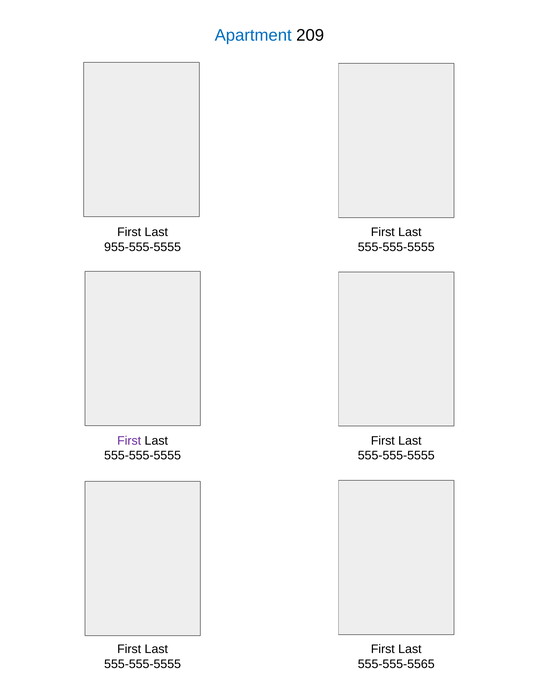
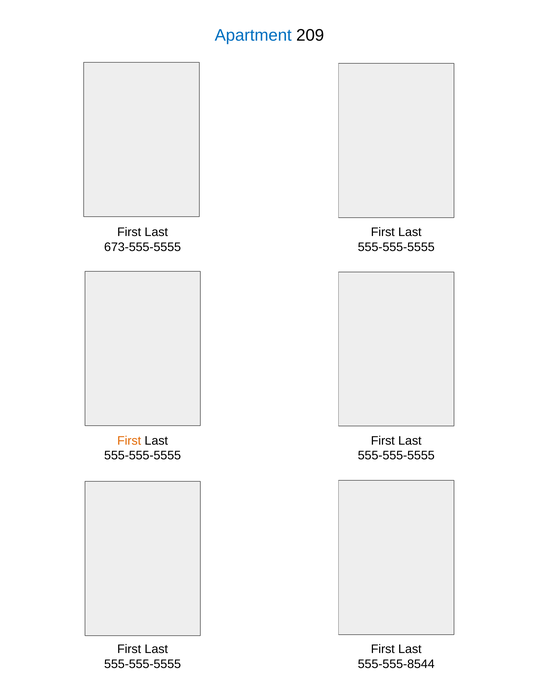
955-555-5555: 955-555-5555 -> 673-555-5555 (143, 247)
First colour: purple -> orange (129, 440)
555-555-5565: 555-555-5565 -> 555-555-8544 (396, 664)
